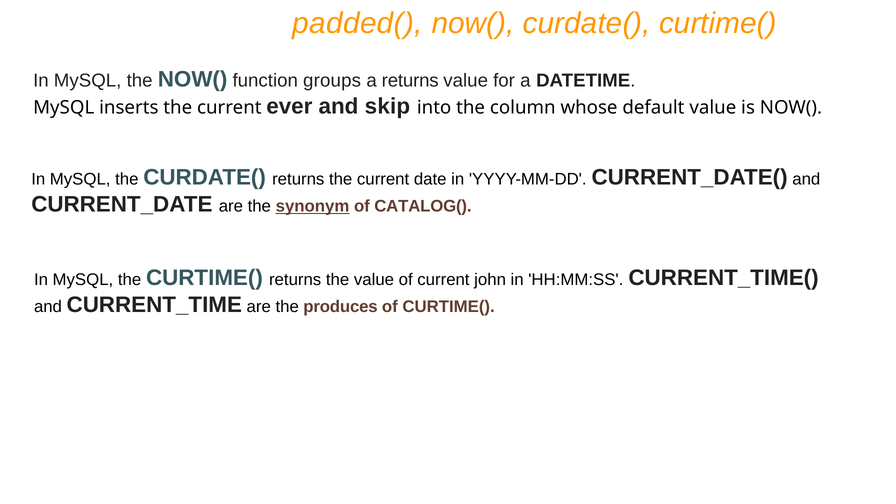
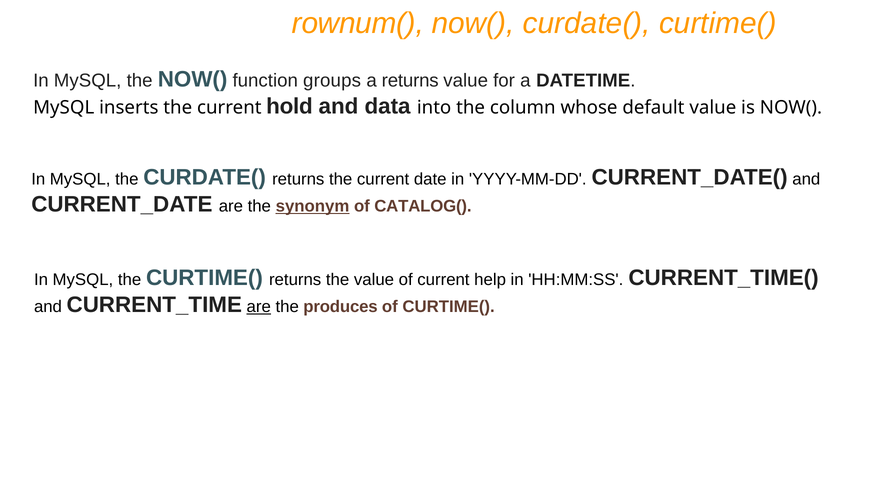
padded(: padded( -> rownum( (358, 23)
ever: ever -> hold (289, 106)
skip: skip -> data (388, 106)
john: john -> help (490, 280)
are underline: none -> present (259, 307)
